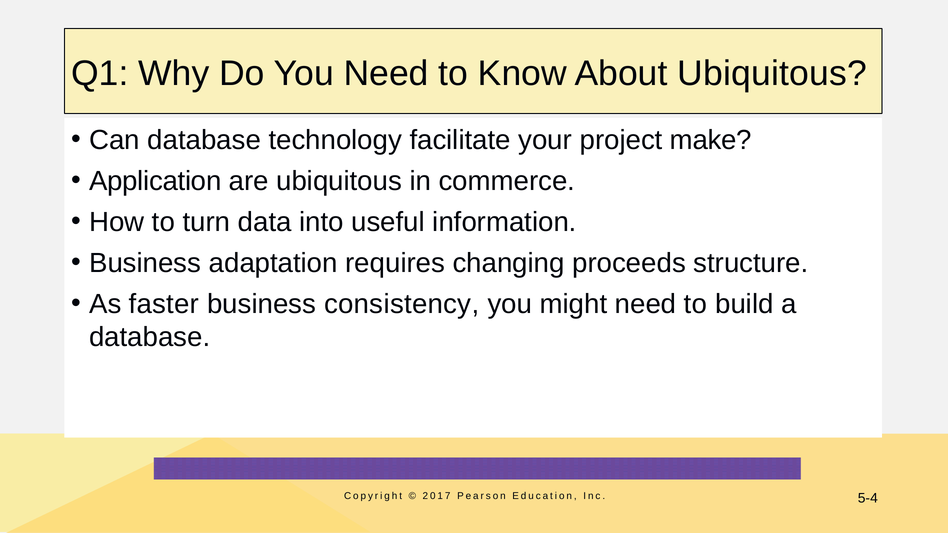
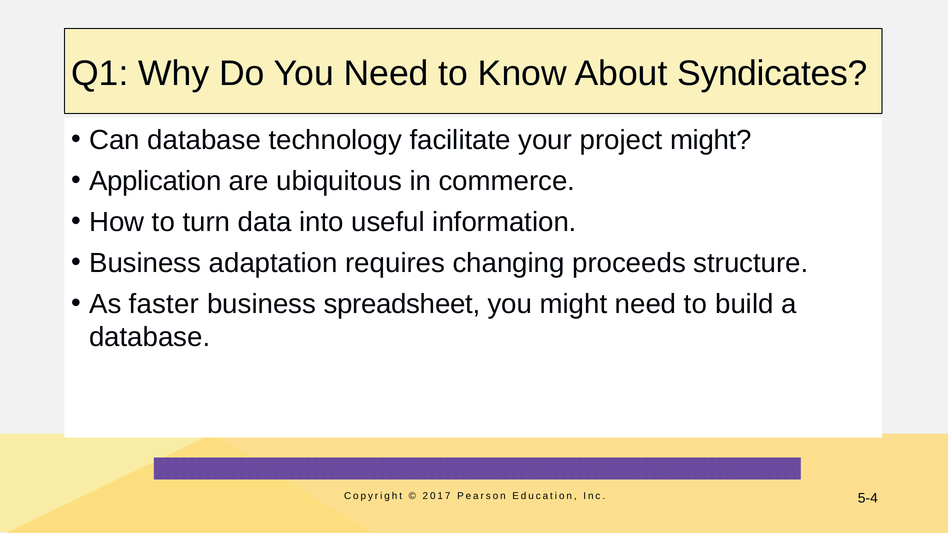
About Ubiquitous: Ubiquitous -> Syndicates (772, 74)
project make: make -> might (711, 140)
consistency: consistency -> spreadsheet (402, 304)
